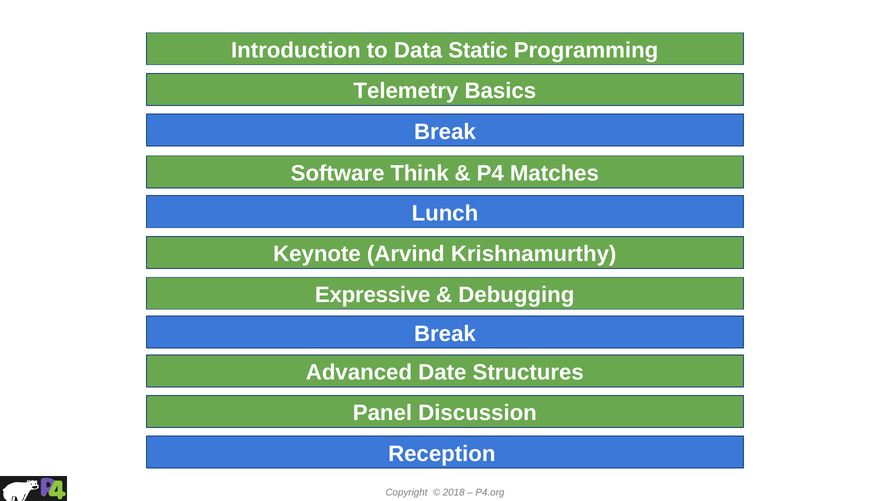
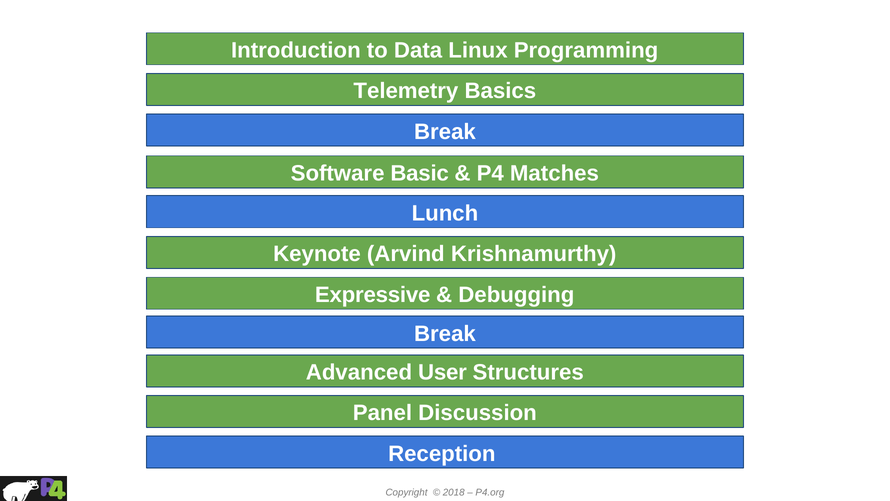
Static: Static -> Linux (478, 50)
Think: Think -> Basic (420, 173)
Date: Date -> User (442, 372)
